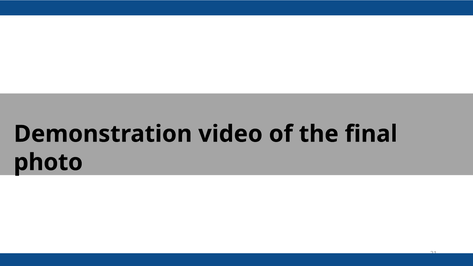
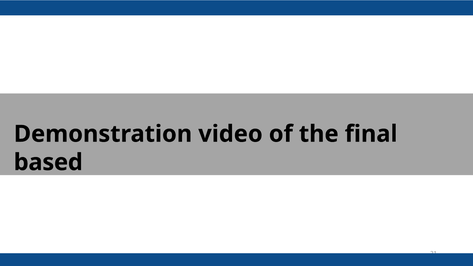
photo: photo -> based (48, 162)
